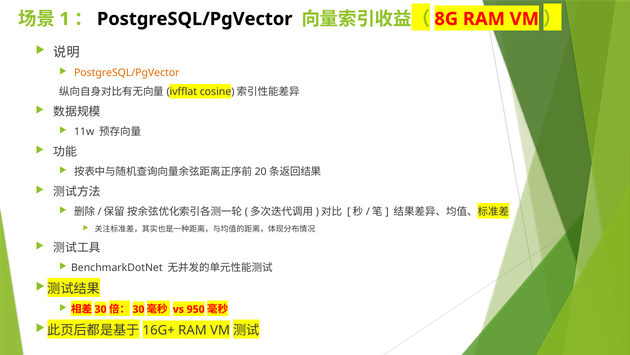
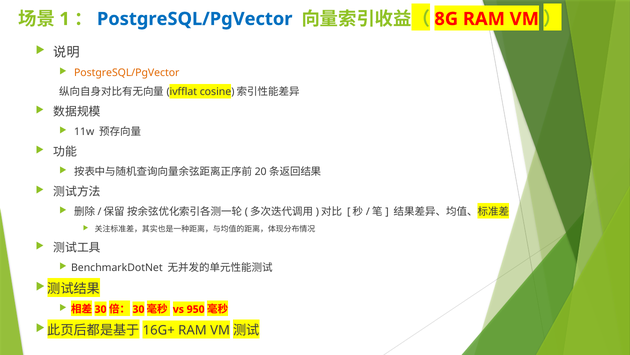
PostgreSQL/PgVector colour: black -> blue (195, 19)
